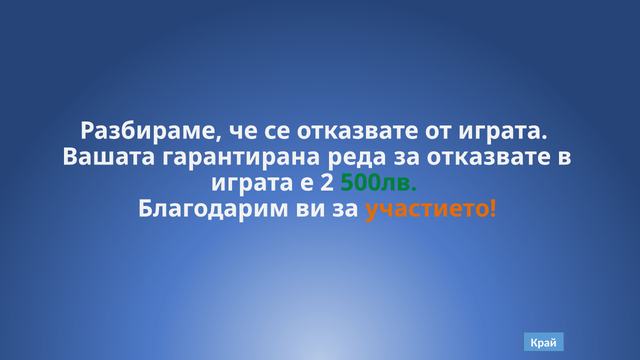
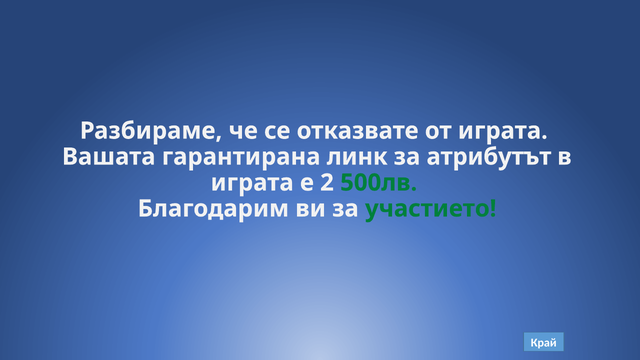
реда: реда -> линк (357, 157)
за отказвате: отказвате -> атрибутът (489, 157)
участието colour: orange -> green (431, 209)
